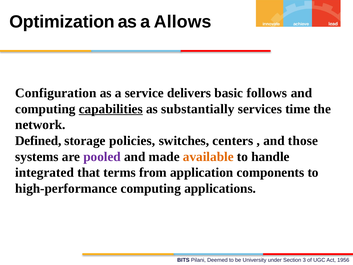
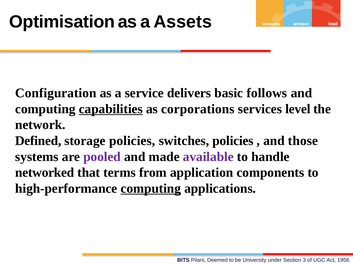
Optimization: Optimization -> Optimisation (62, 22)
Allows: Allows -> Assets (183, 22)
substantially: substantially -> corporations (198, 109)
time: time -> level (298, 109)
switches centers: centers -> policies (233, 141)
available colour: orange -> purple (208, 156)
integrated: integrated -> networked (45, 172)
computing underline: none -> present (151, 188)
